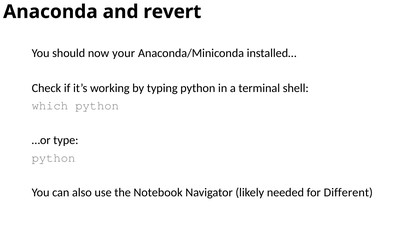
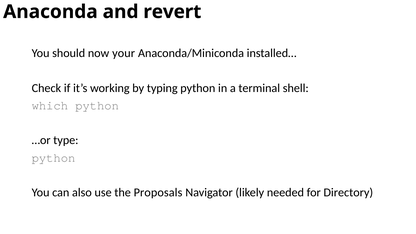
Notebook: Notebook -> Proposals (158, 193)
Different: Different -> Directory (348, 193)
